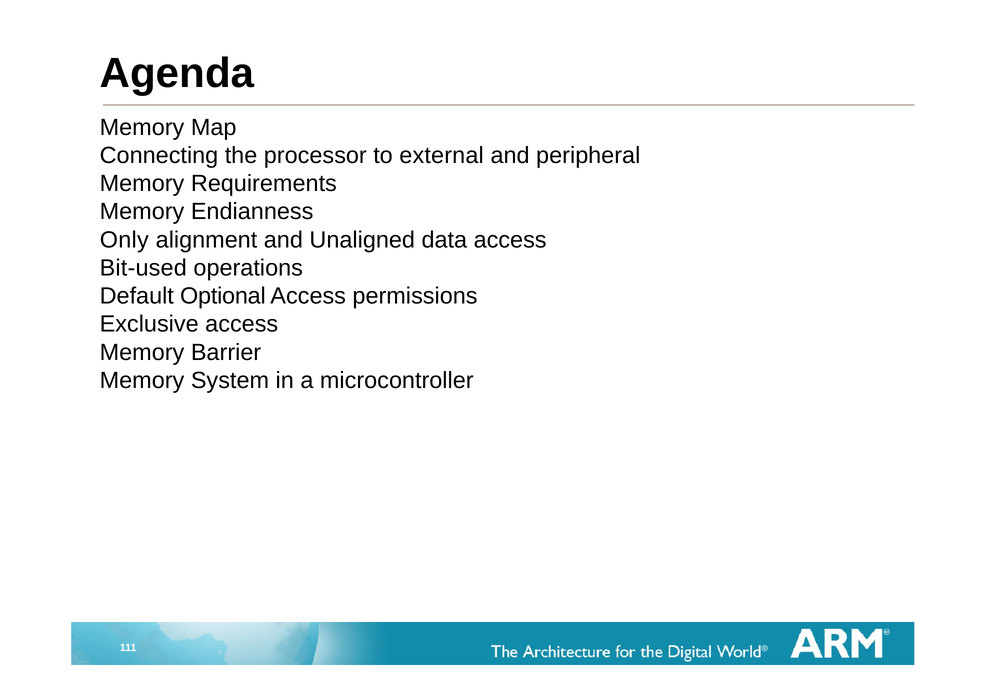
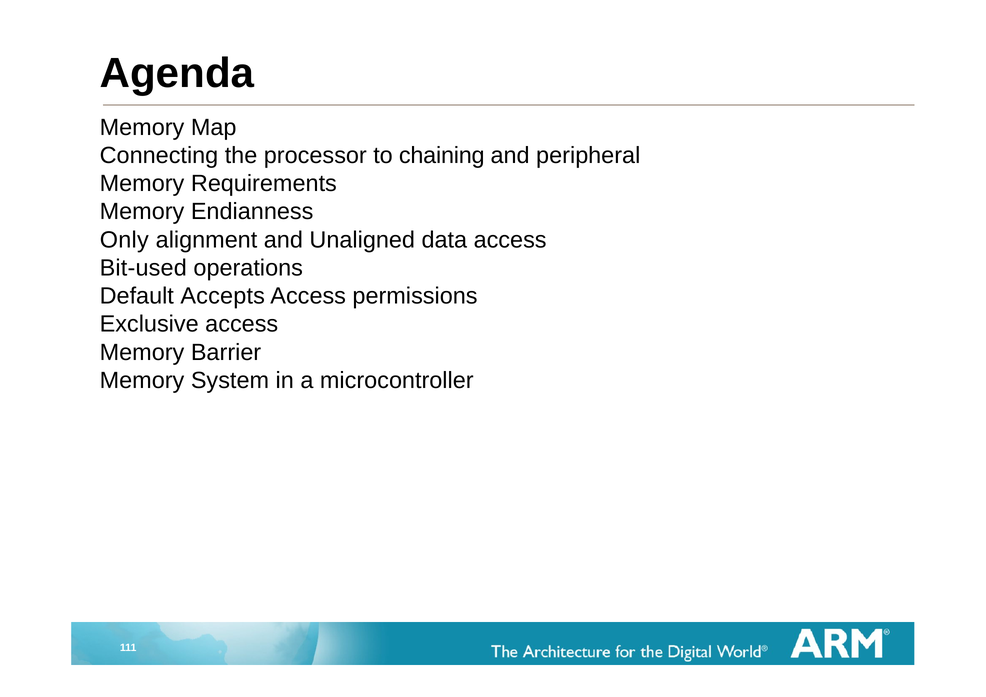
external: external -> chaining (442, 155)
Optional: Optional -> Accepts (223, 296)
